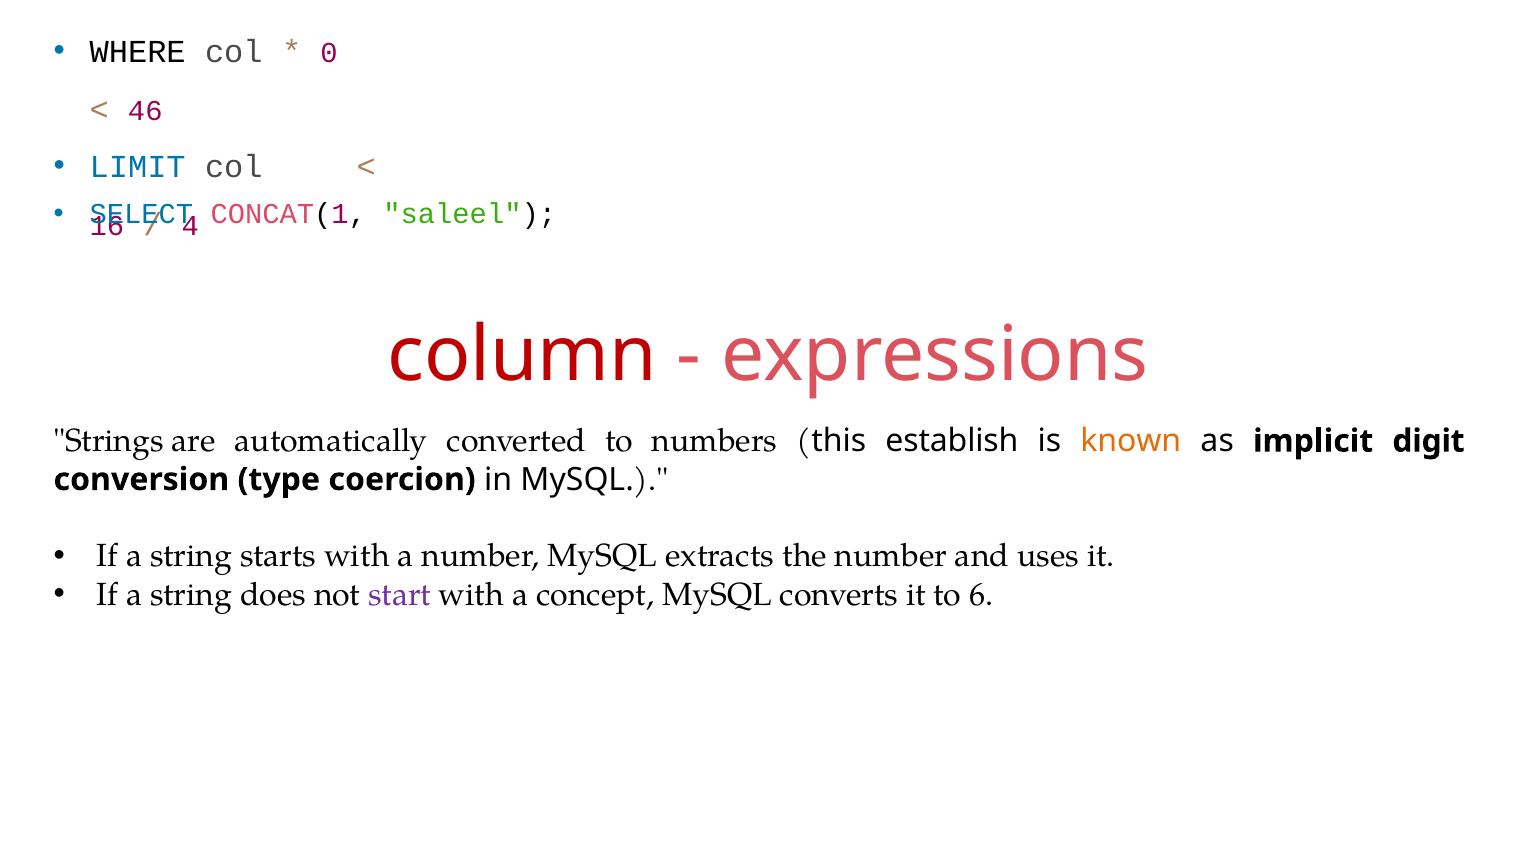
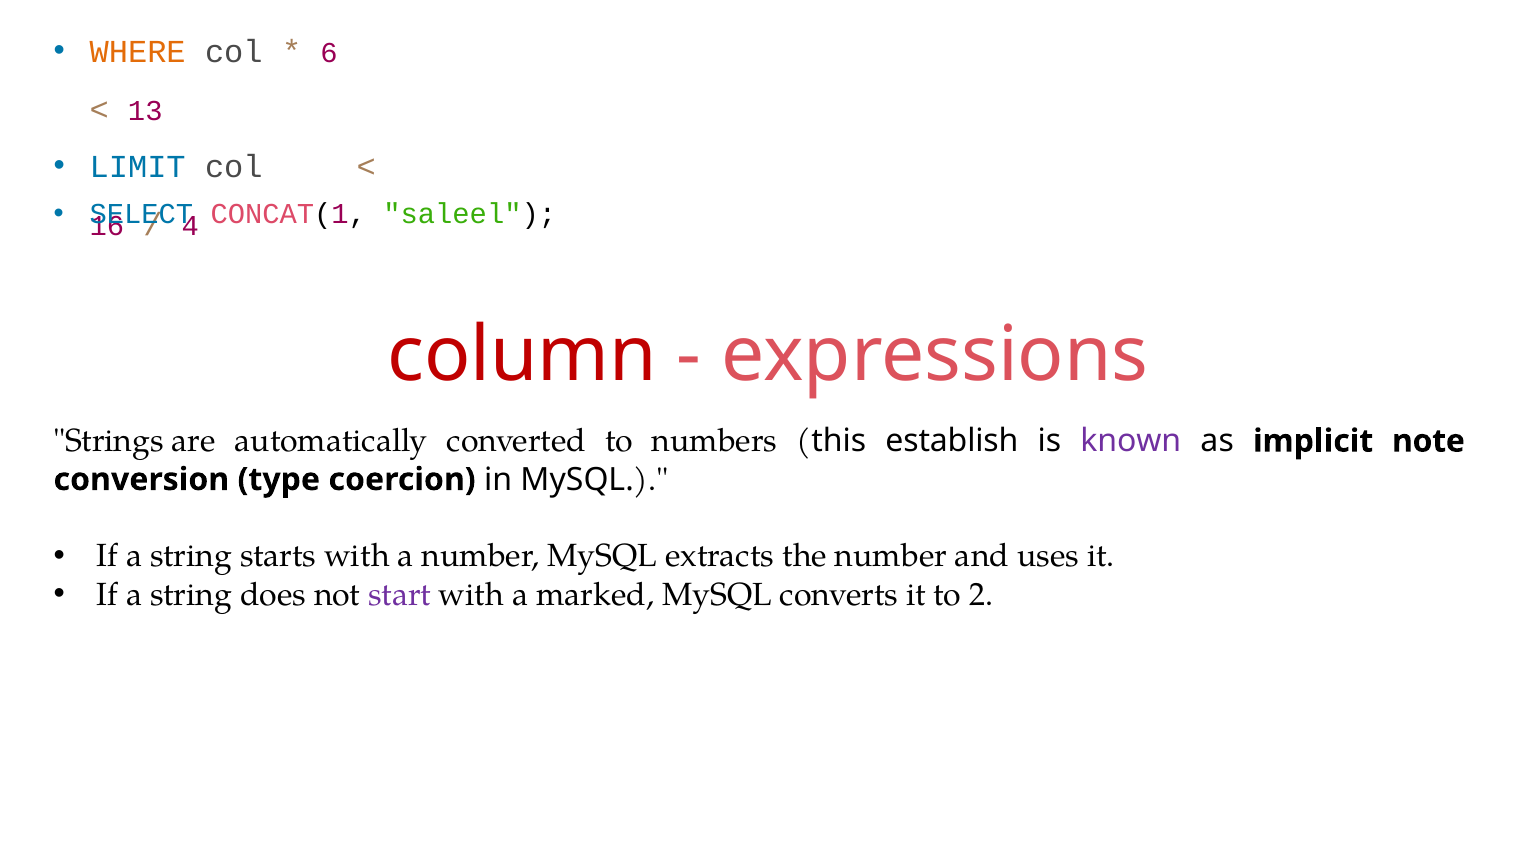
WHERE colour: black -> orange (138, 52)
0: 0 -> 6 (329, 53)
46: 46 -> 13 (145, 111)
known colour: orange -> purple (1131, 441)
digit: digit -> note (1428, 441)
concept: concept -> marked (595, 595)
6: 6 -> 2 (981, 595)
